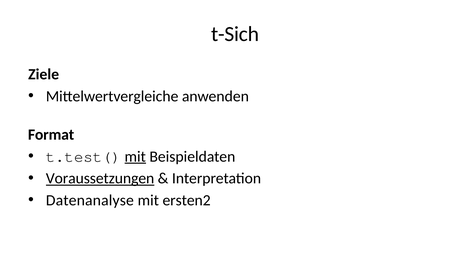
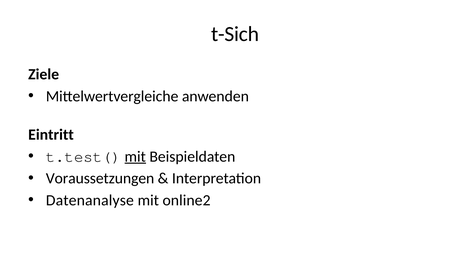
Format: Format -> Eintritt (51, 135)
Voraussetzungen underline: present -> none (100, 179)
ersten2: ersten2 -> online2 (187, 201)
